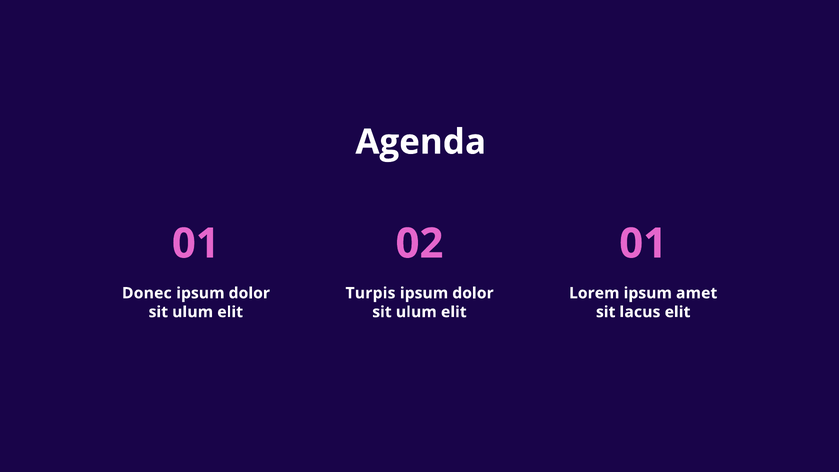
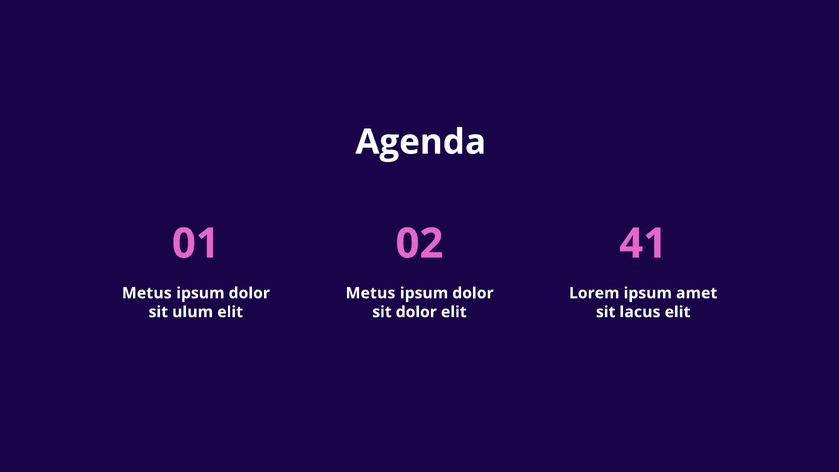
01 01: 01 -> 41 (643, 244)
Donec: Donec -> Metus (147, 293)
Turpis: Turpis -> Metus (370, 293)
ulum: ulum -> dolor (416, 312)
